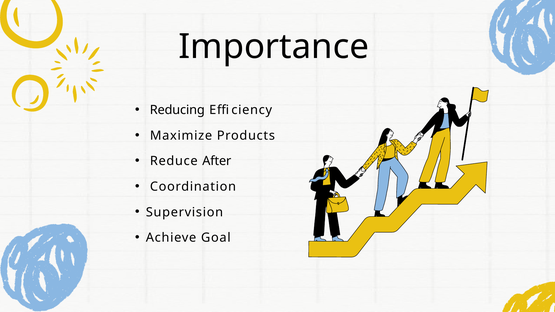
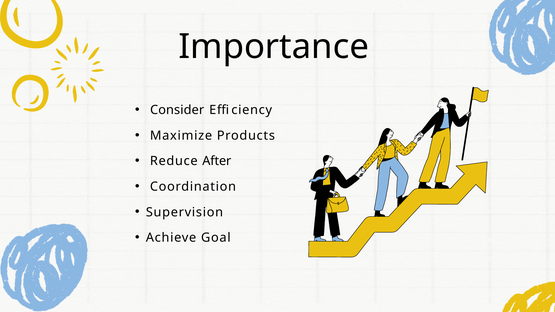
Reducing: Reducing -> Consider (177, 110)
